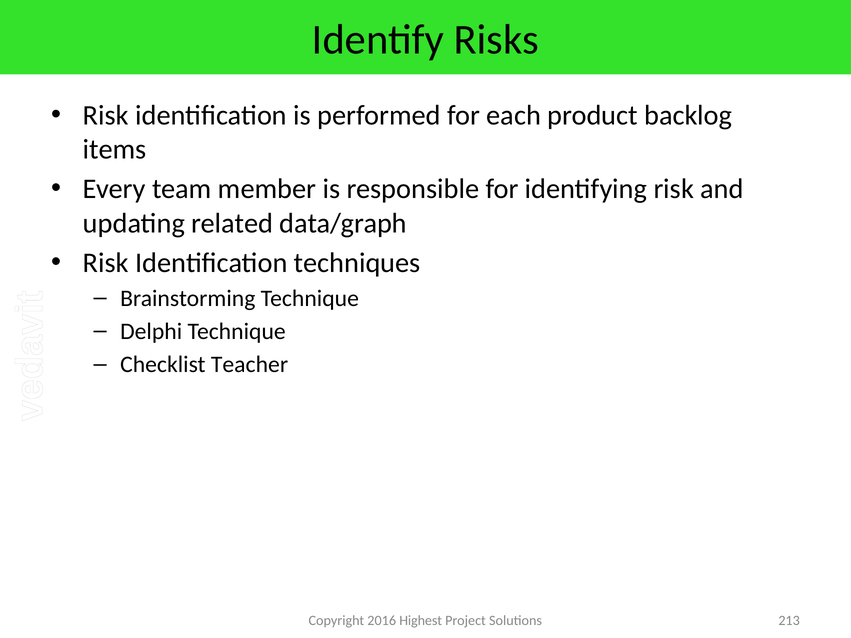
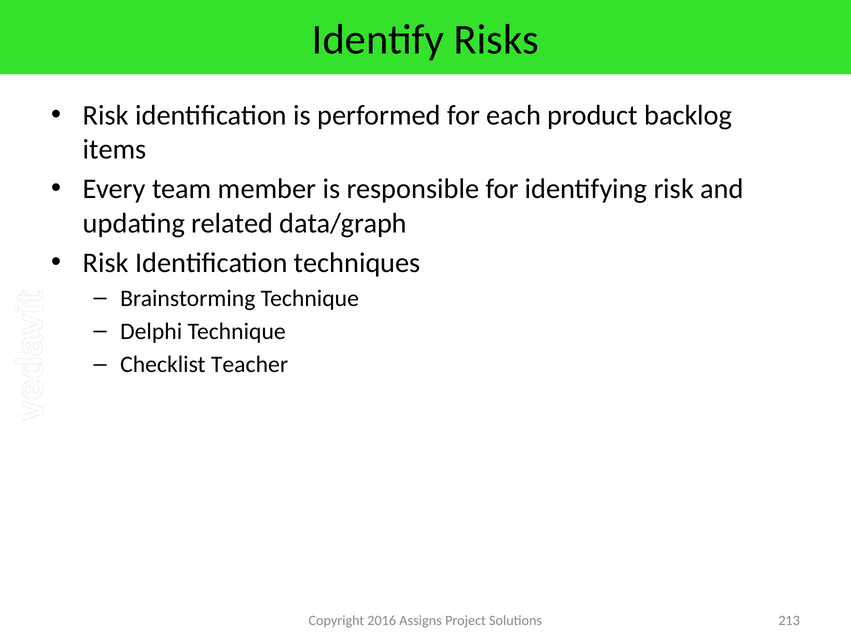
Highest: Highest -> Assigns (421, 621)
